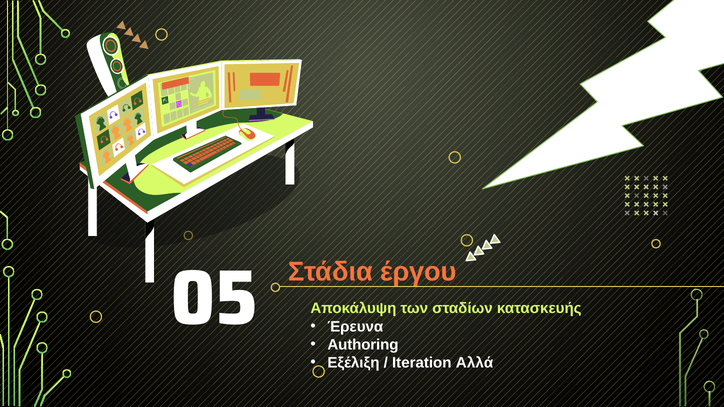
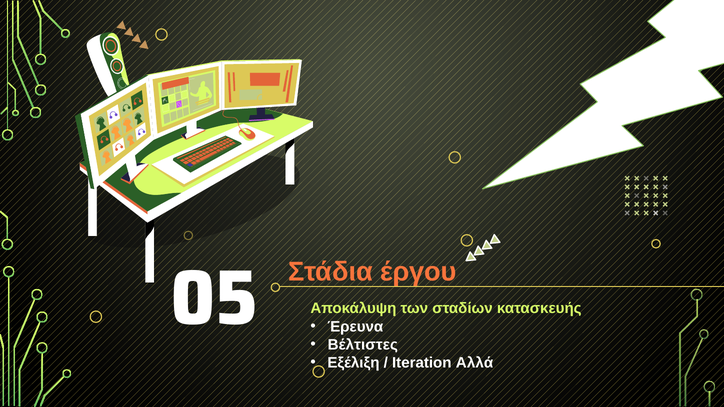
Authoring: Authoring -> Βέλτιστες (363, 345)
